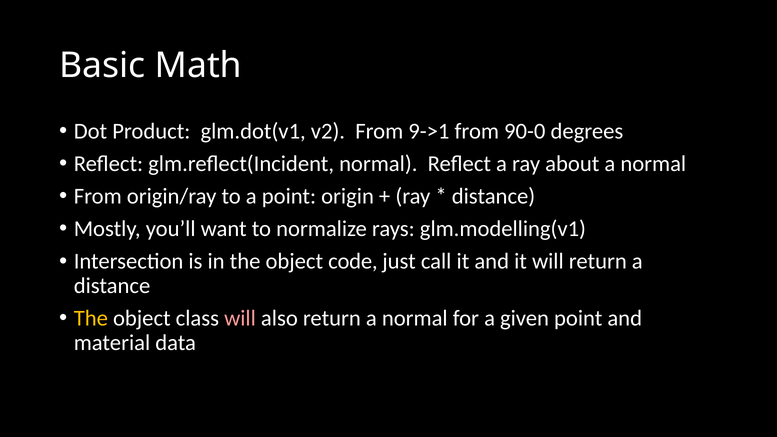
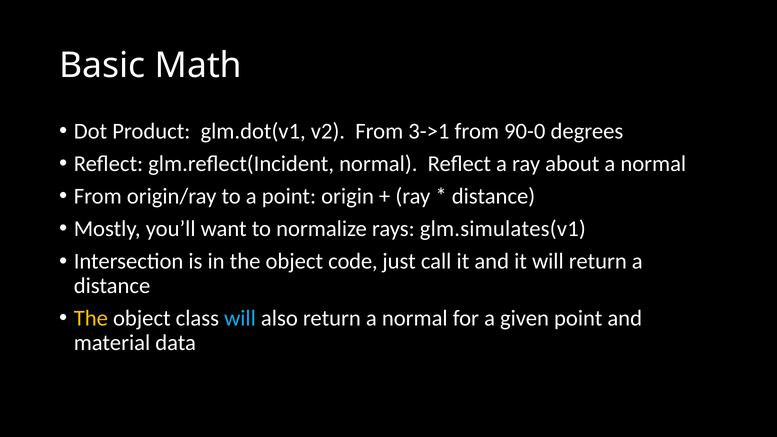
9->1: 9->1 -> 3->1 (429, 131)
glm.modelling(v1: glm.modelling(v1 -> glm.simulates(v1 (503, 229)
will colour: pink -> light blue (240, 318)
